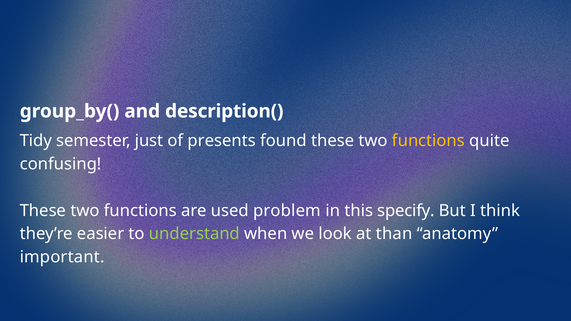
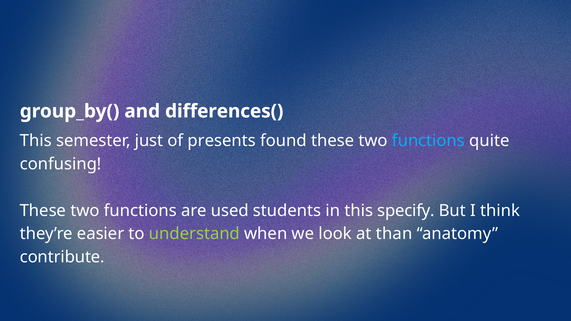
description(: description( -> differences( (224, 111)
Tidy: Tidy -> This (36, 141)
functions colour: yellow -> light blue (428, 141)
problem: problem -> students (287, 211)
important: important -> contribute (62, 257)
